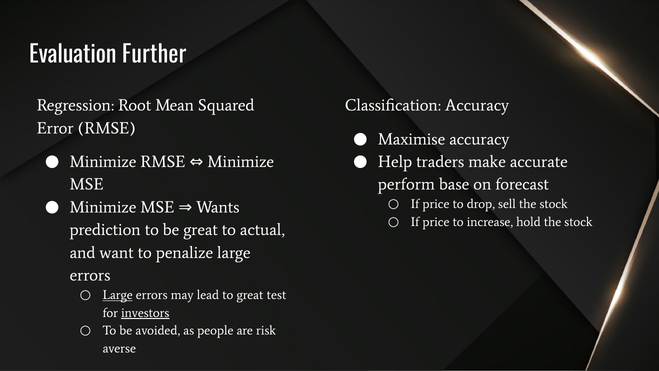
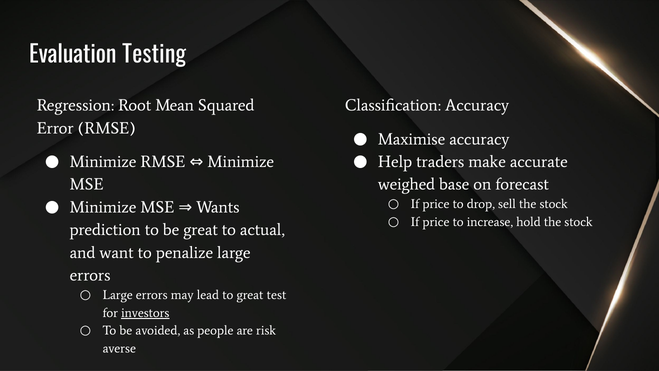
Further: Further -> Testing (154, 55)
perform: perform -> weighed (406, 184)
Large underline: present -> none (118, 295)
